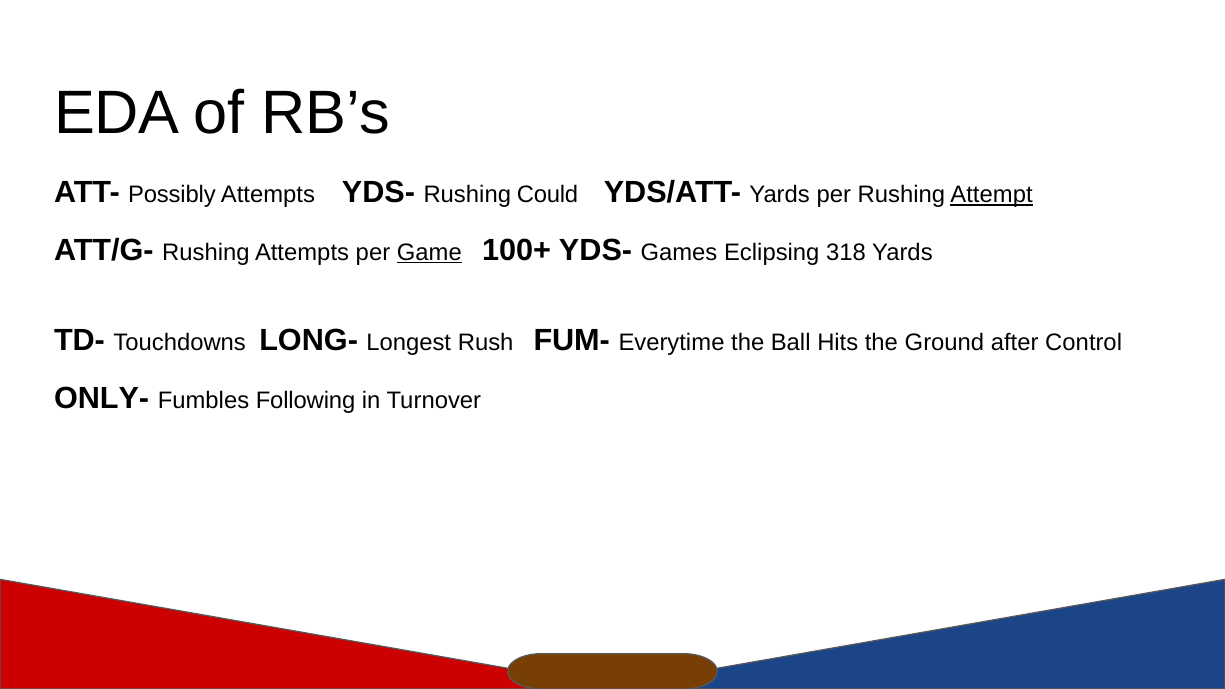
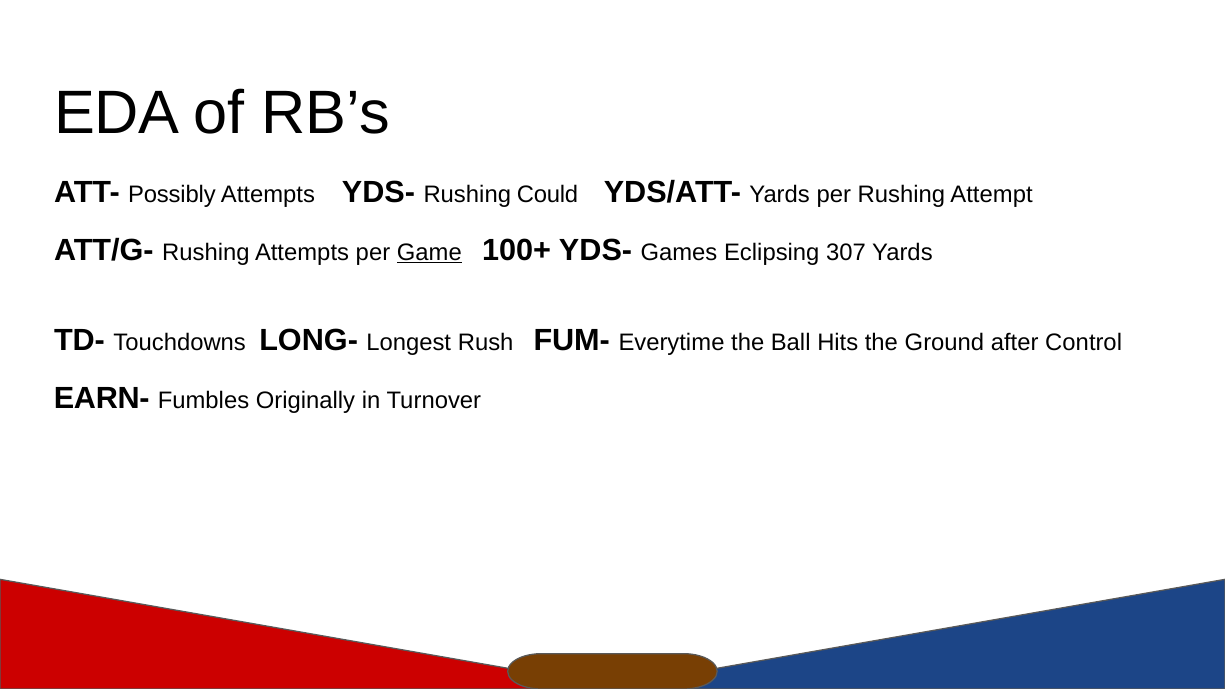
Attempt underline: present -> none (992, 195)
318: 318 -> 307 (846, 252)
ONLY-: ONLY- -> EARN- (102, 398)
Following: Following -> Originally (305, 400)
